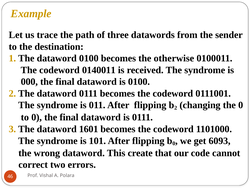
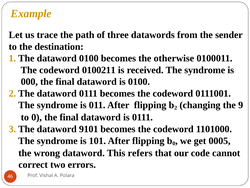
0140011: 0140011 -> 0100211 (99, 70)
the 0: 0 -> 9 (241, 105)
1601: 1601 -> 9101 (89, 129)
6093: 6093 -> 0005 (220, 140)
create: create -> refers (140, 153)
